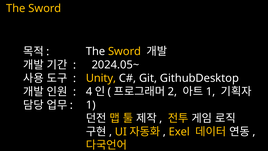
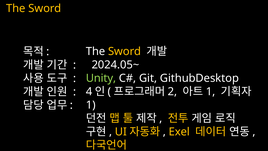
Unity colour: yellow -> light green (101, 78)
